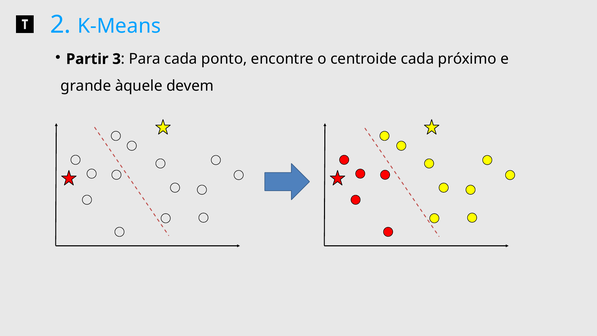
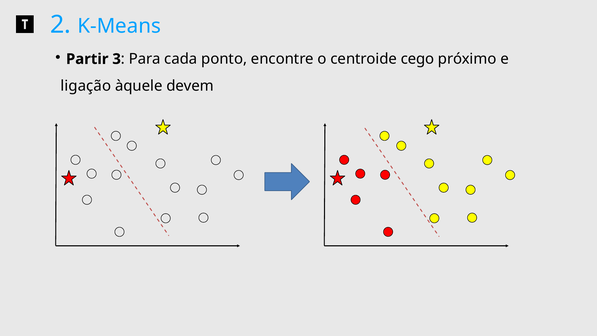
centroide cada: cada -> cego (418, 59)
grande: grande -> ligação (86, 86)
